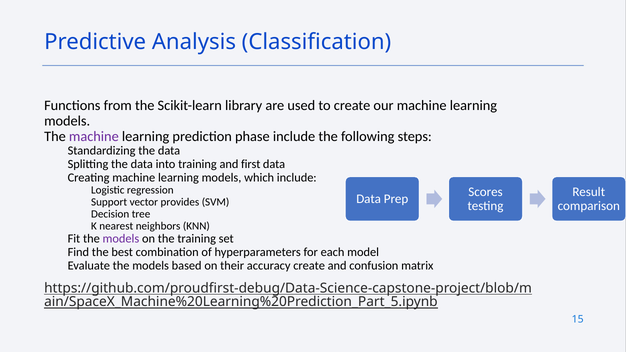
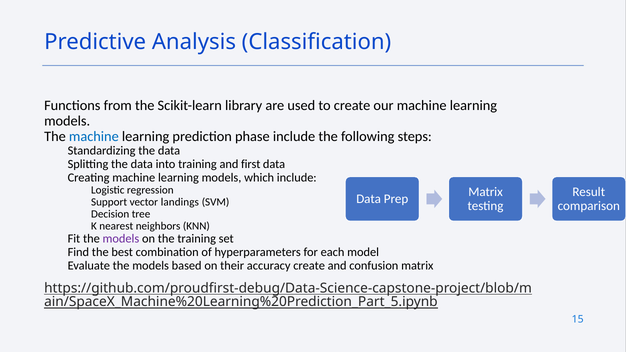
machine colour: purple -> blue (94, 137)
Scores: Scores -> Matrix (486, 192)
provides: provides -> landings (180, 202)
